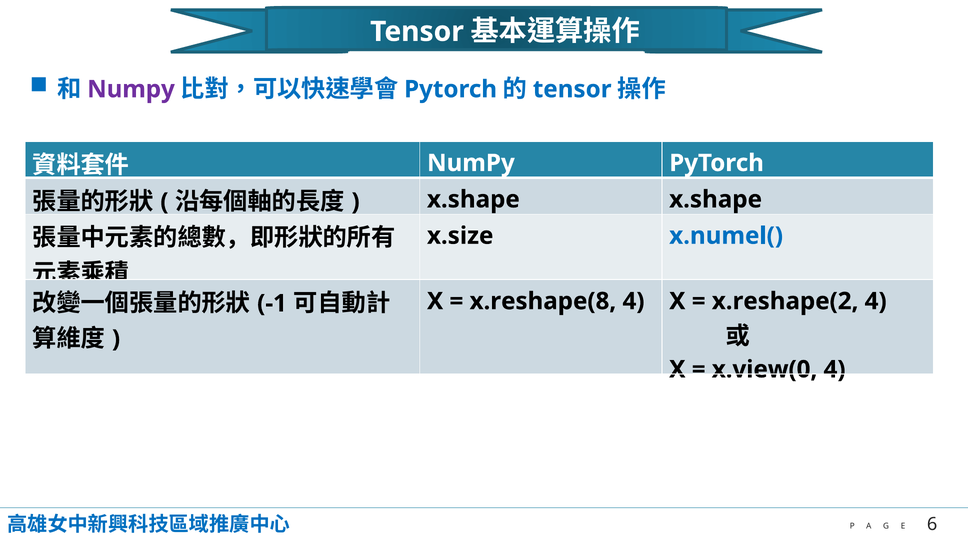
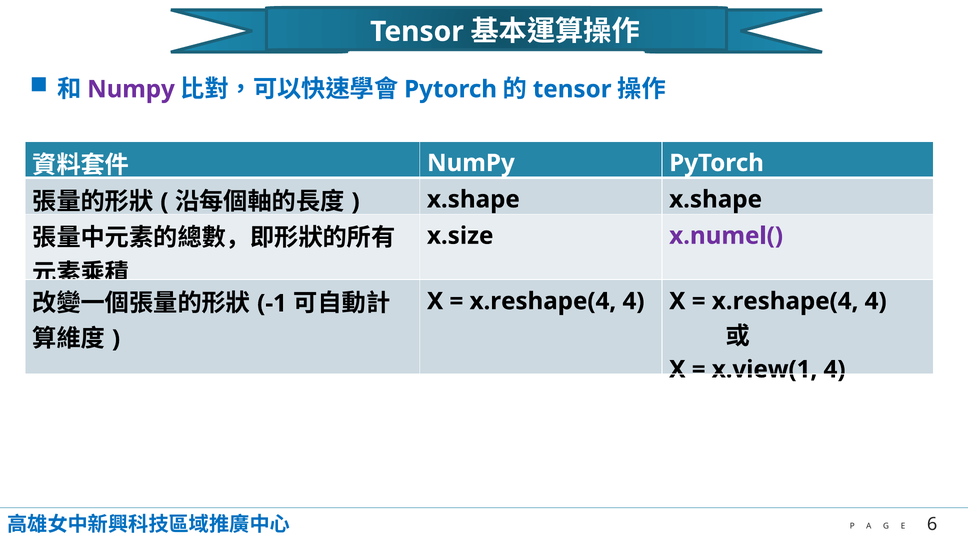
x.numel( colour: blue -> purple (726, 236)
x.reshape(8: x.reshape(8 -> x.reshape(4 (543, 301)
x.reshape(2: x.reshape(2 -> x.reshape(4 (785, 301)
x.view(0: x.view(0 -> x.view(1 (765, 369)
